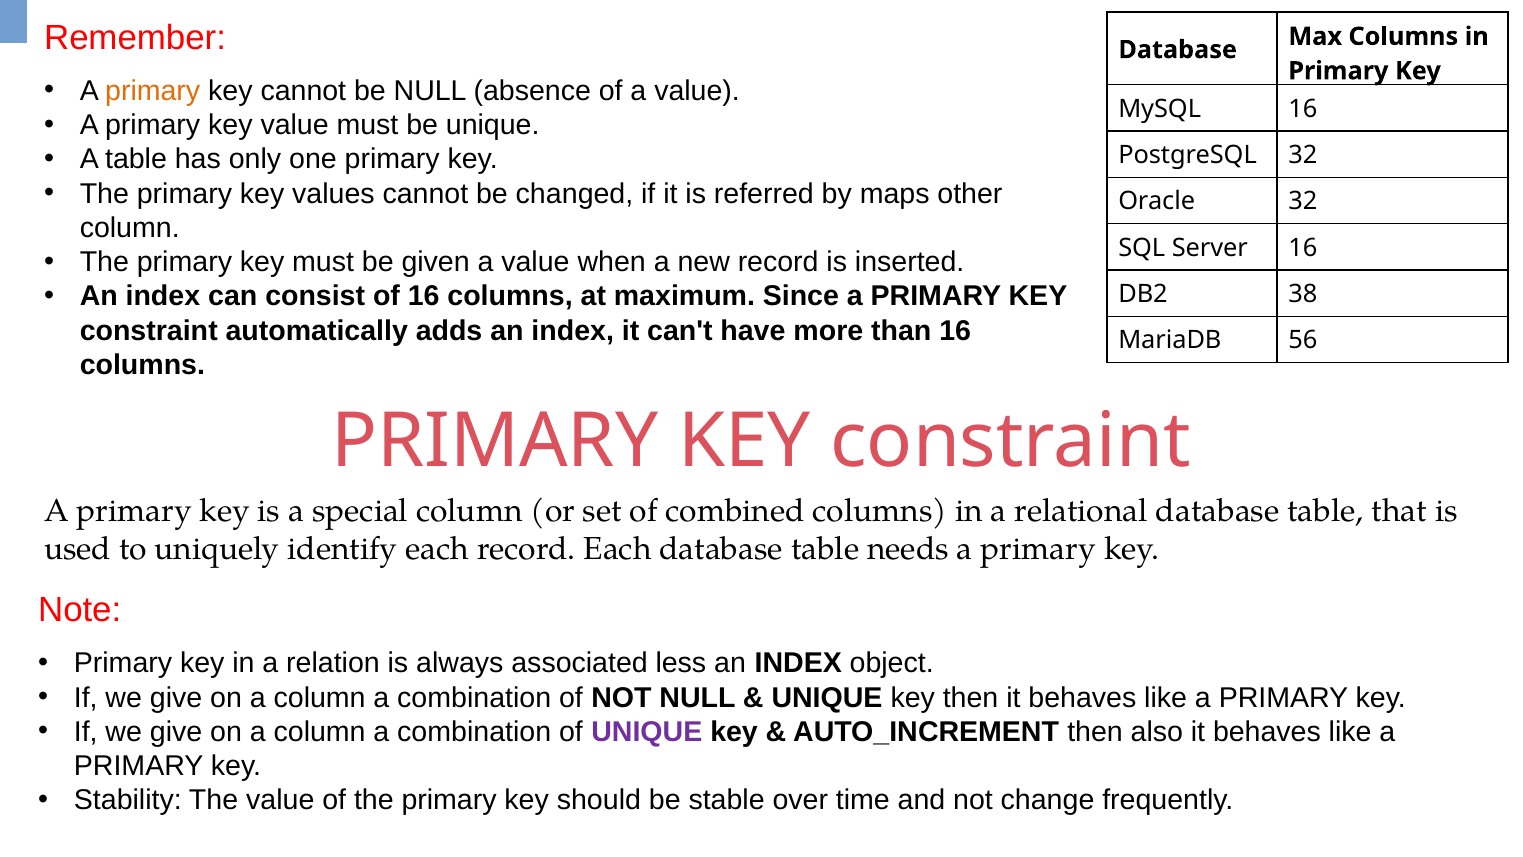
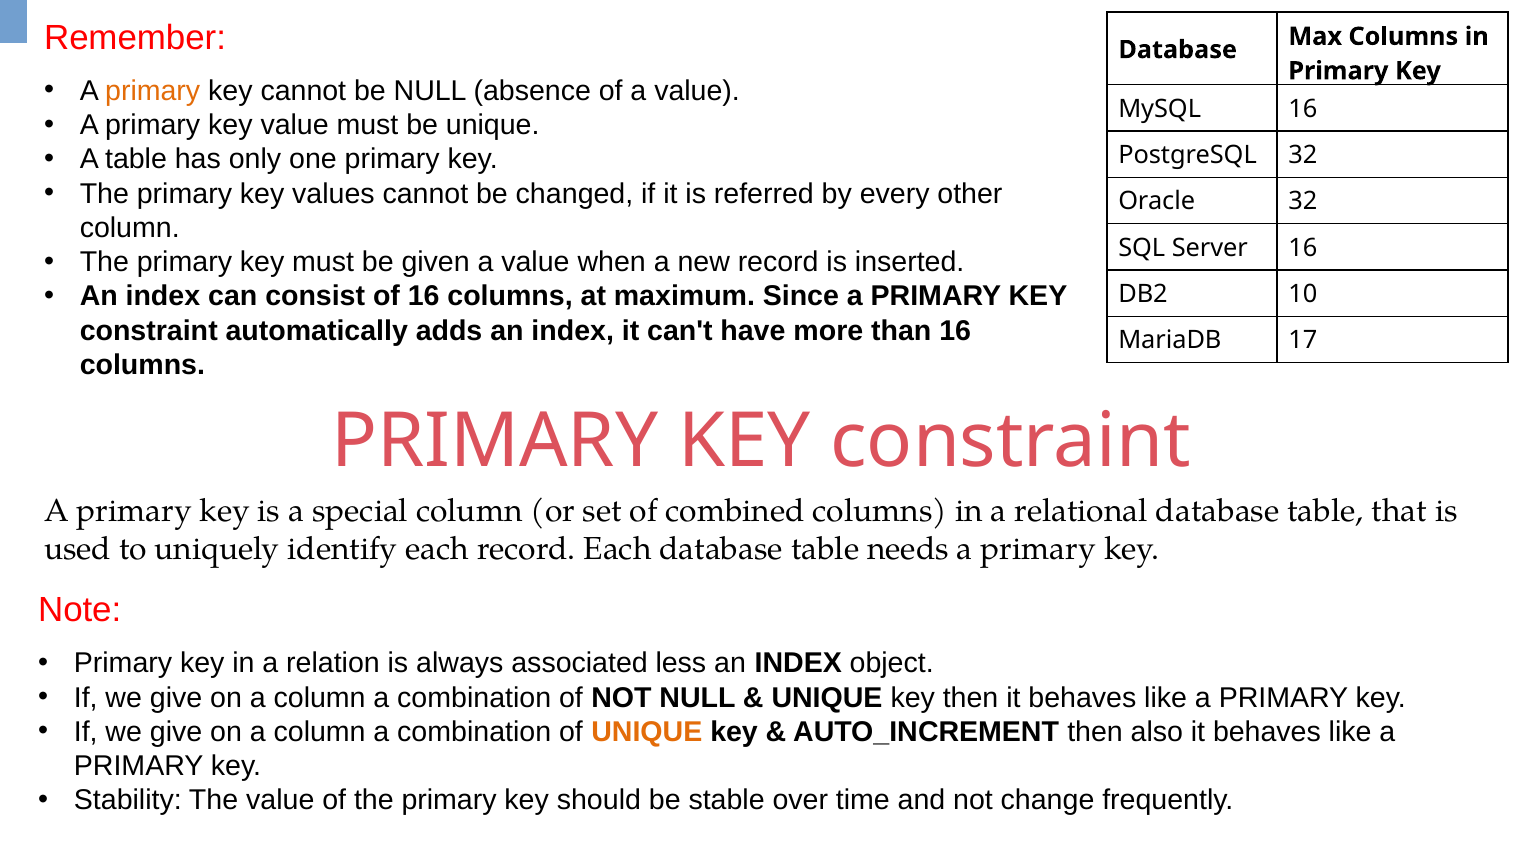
maps: maps -> every (895, 194)
38: 38 -> 10 (1303, 294)
56: 56 -> 17 (1303, 340)
UNIQUE colour: purple -> orange (647, 732)
